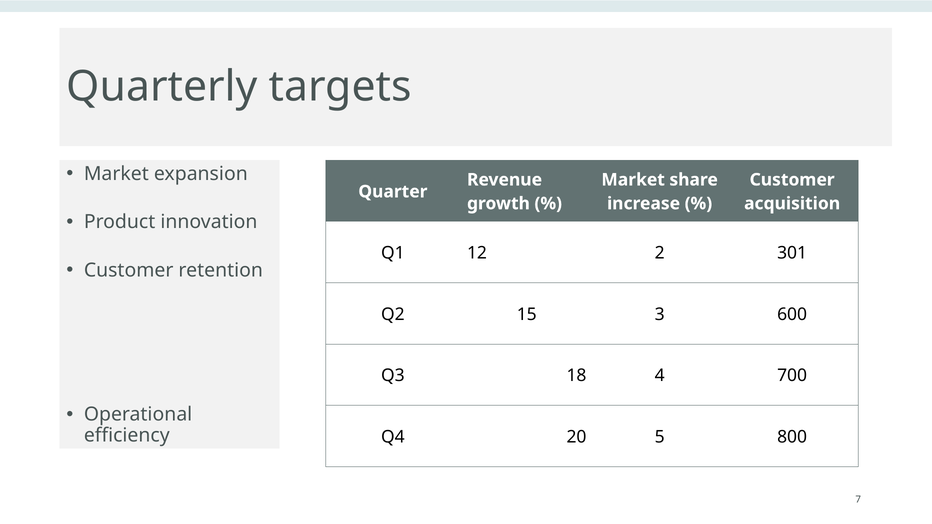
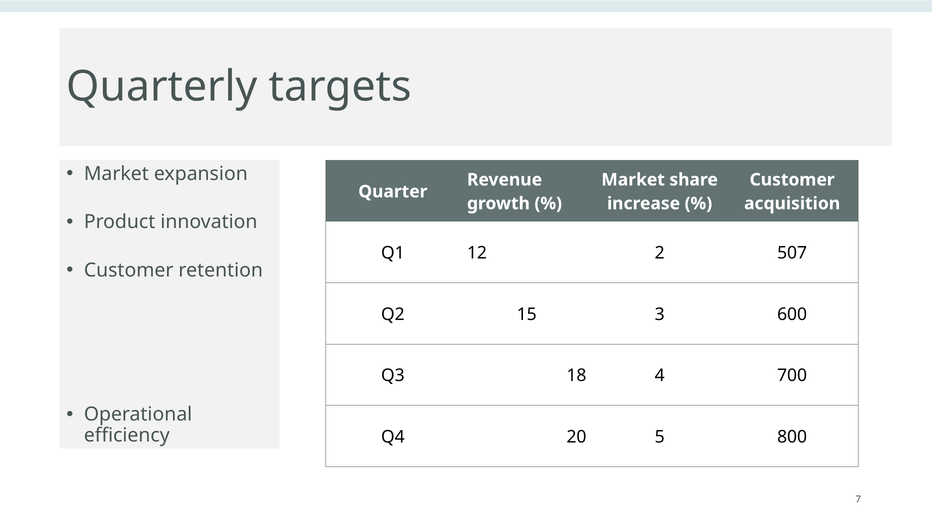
301: 301 -> 507 (792, 253)
